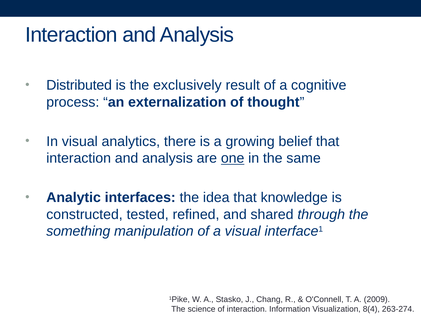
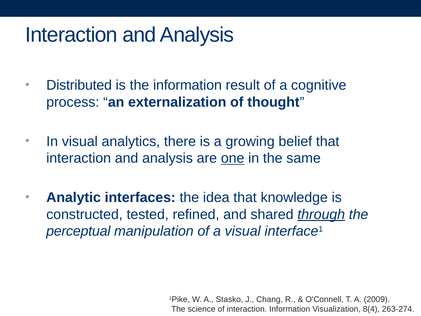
the exclusively: exclusively -> information (187, 85)
through underline: none -> present (321, 214)
something: something -> perceptual (78, 231)
